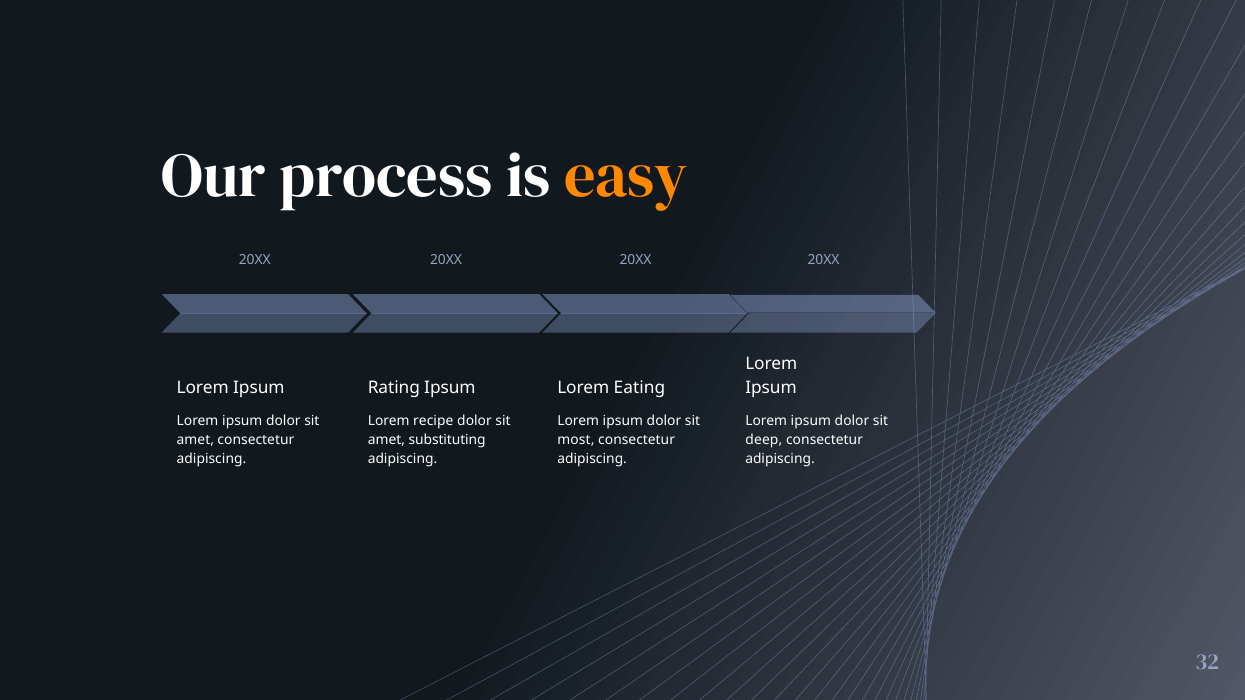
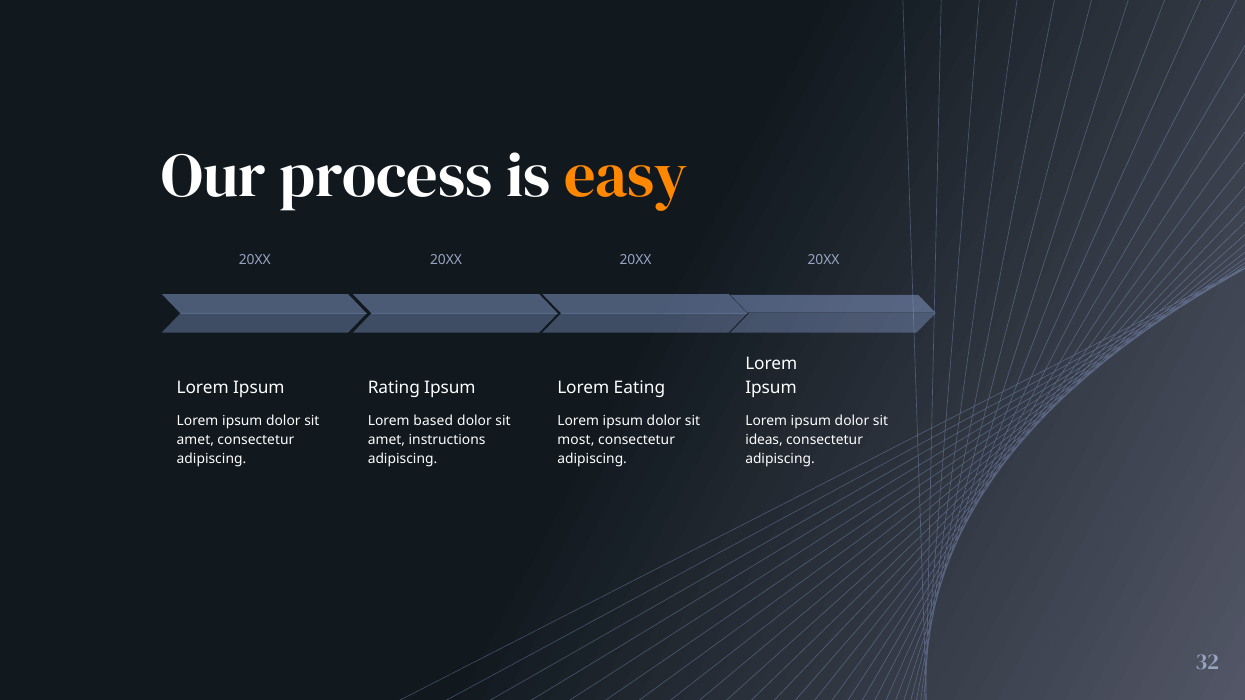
recipe: recipe -> based (433, 421)
substituting: substituting -> instructions (447, 440)
deep: deep -> ideas (764, 440)
